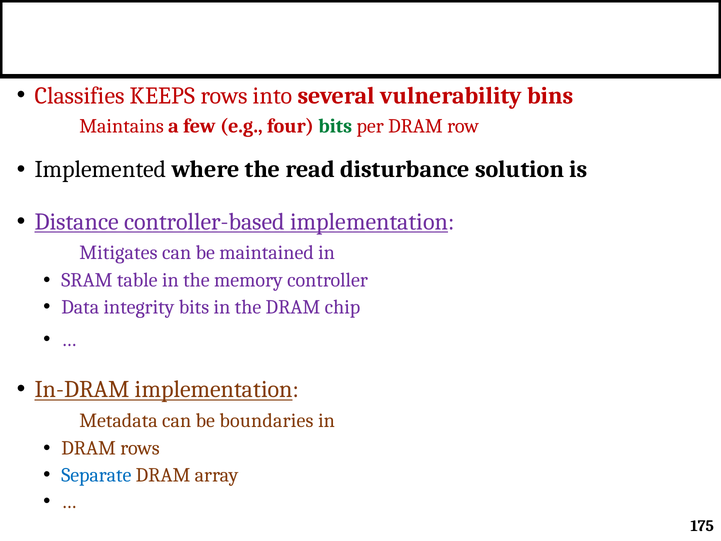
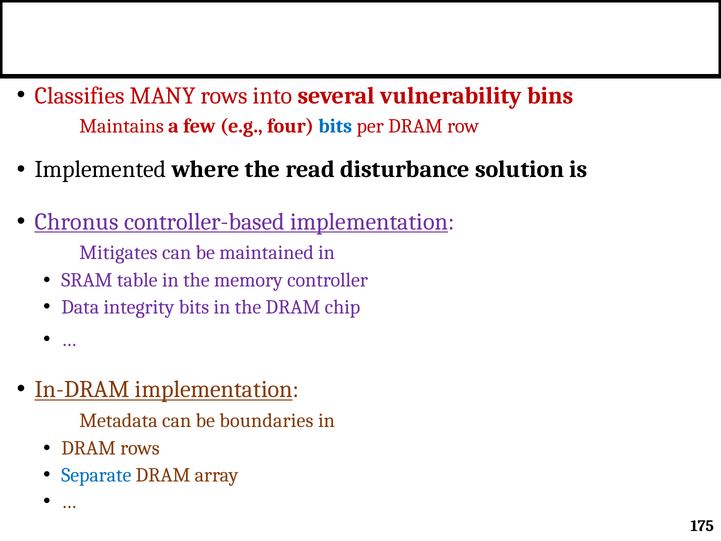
KEEPS: KEEPS -> MANY (163, 96)
bits colour: green -> blue (335, 126)
Distance: Distance -> Chronus (77, 221)
